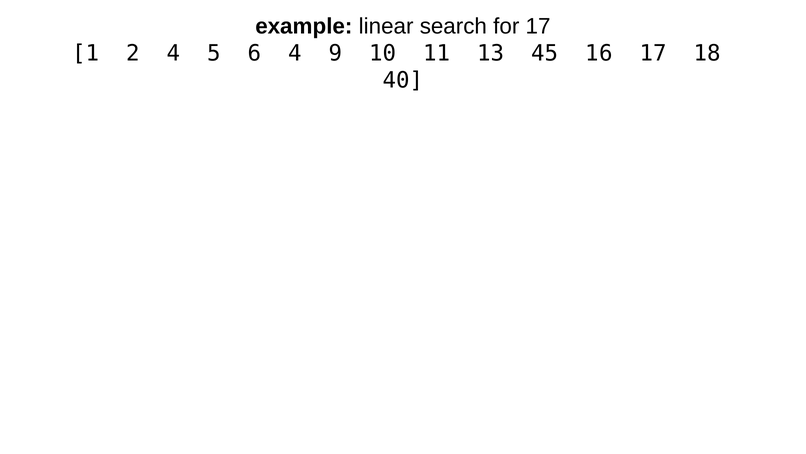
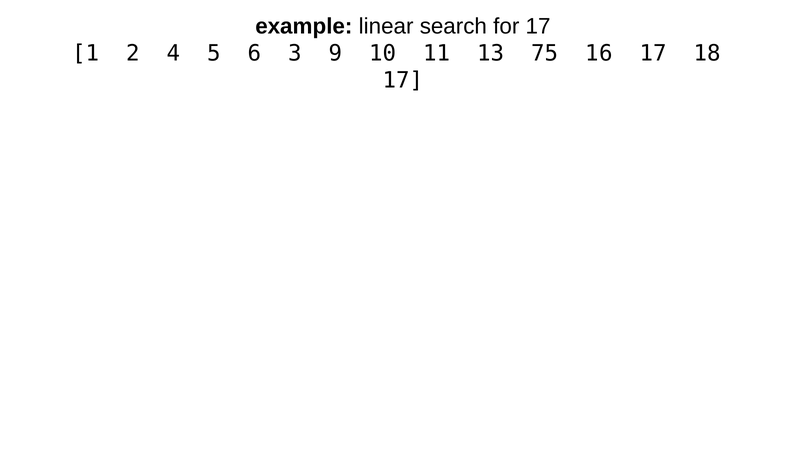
6 4: 4 -> 3 (295, 53)
45: 45 -> 75 (545, 53)
40: 40 -> 17 (403, 80)
